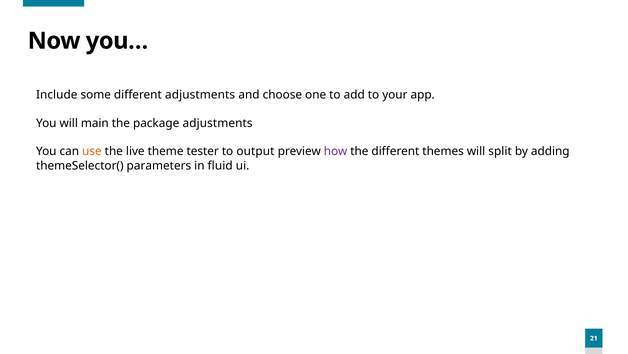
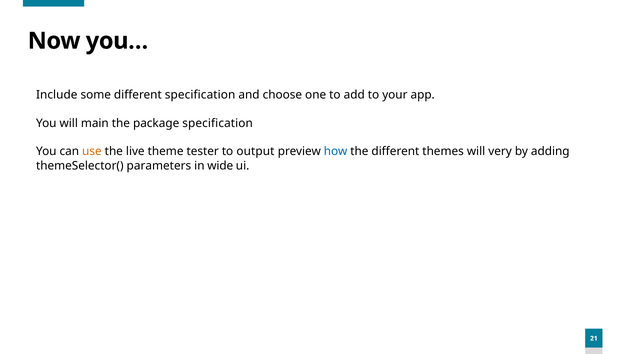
different adjustments: adjustments -> specification (200, 95)
package adjustments: adjustments -> specification (218, 123)
how colour: purple -> blue (336, 151)
split: split -> very (500, 151)
fluid: fluid -> wide (220, 165)
